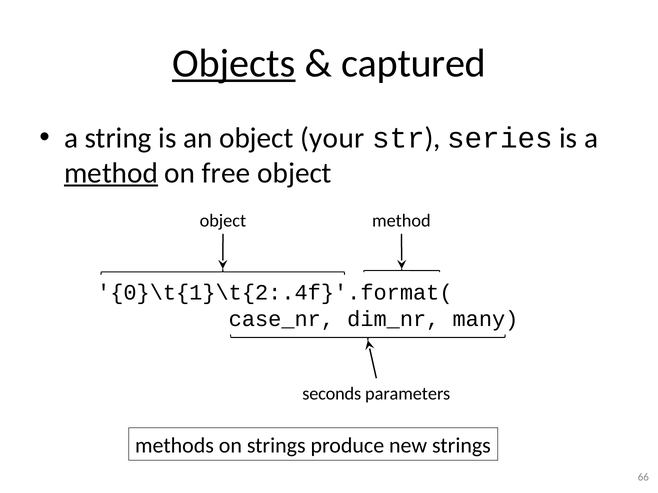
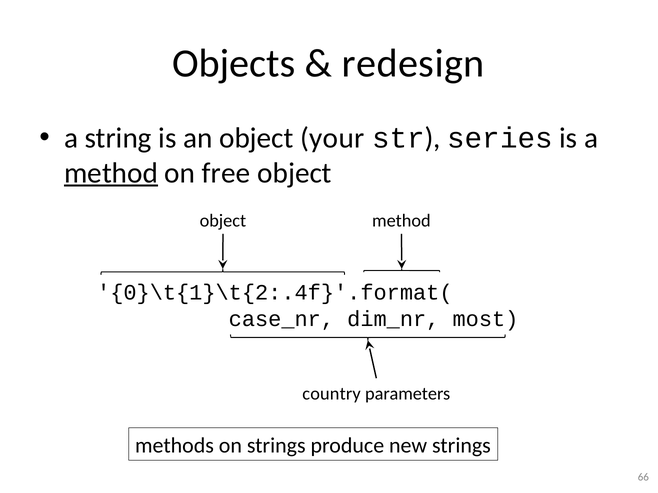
Objects underline: present -> none (234, 64)
captured: captured -> redesign (413, 64)
many: many -> most (485, 319)
seconds: seconds -> country (332, 394)
